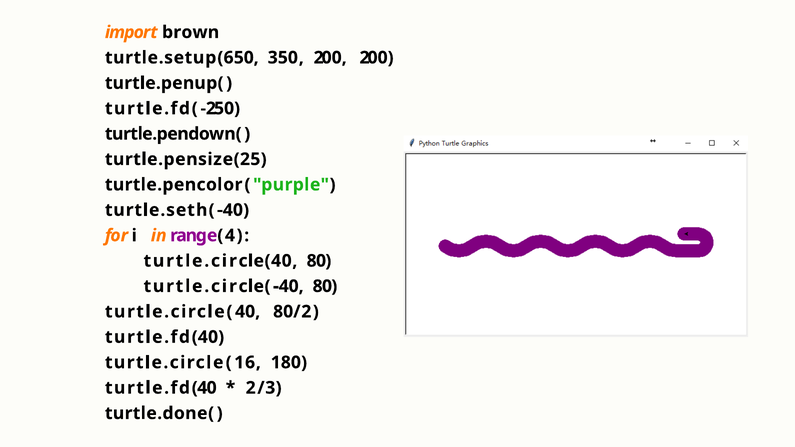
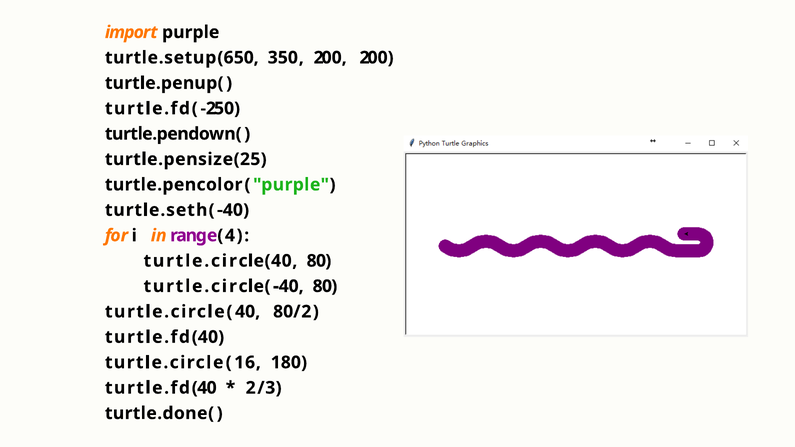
brown: brown -> purple (191, 32)
